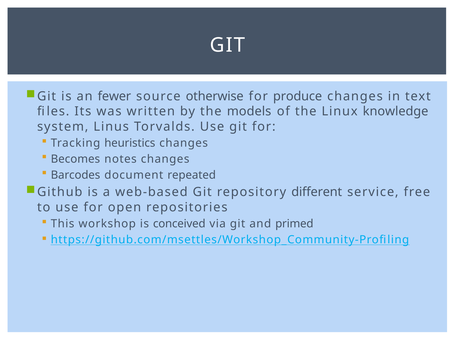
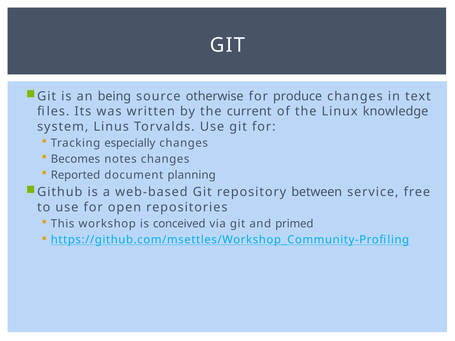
fewer: fewer -> being (114, 96)
models: models -> current (249, 111)
heuristics: heuristics -> especially (130, 143)
Barcodes: Barcodes -> Reported (76, 175)
repeated: repeated -> planning (192, 175)
different: different -> between (317, 192)
